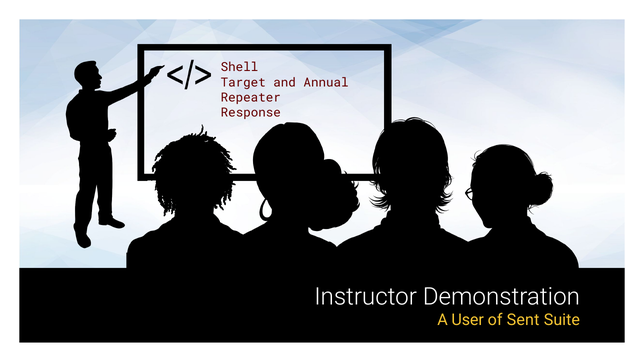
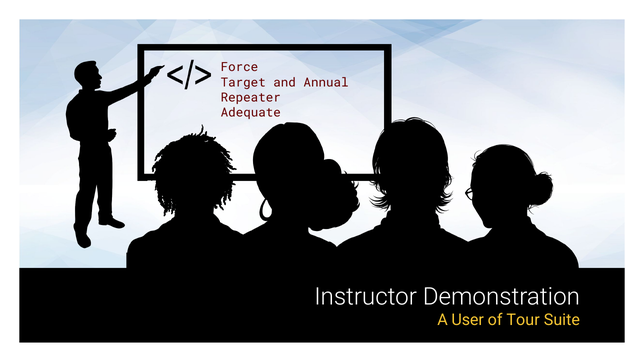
Shell: Shell -> Force (239, 67)
Response: Response -> Adequate (251, 113)
Sent: Sent -> Tour (523, 320)
